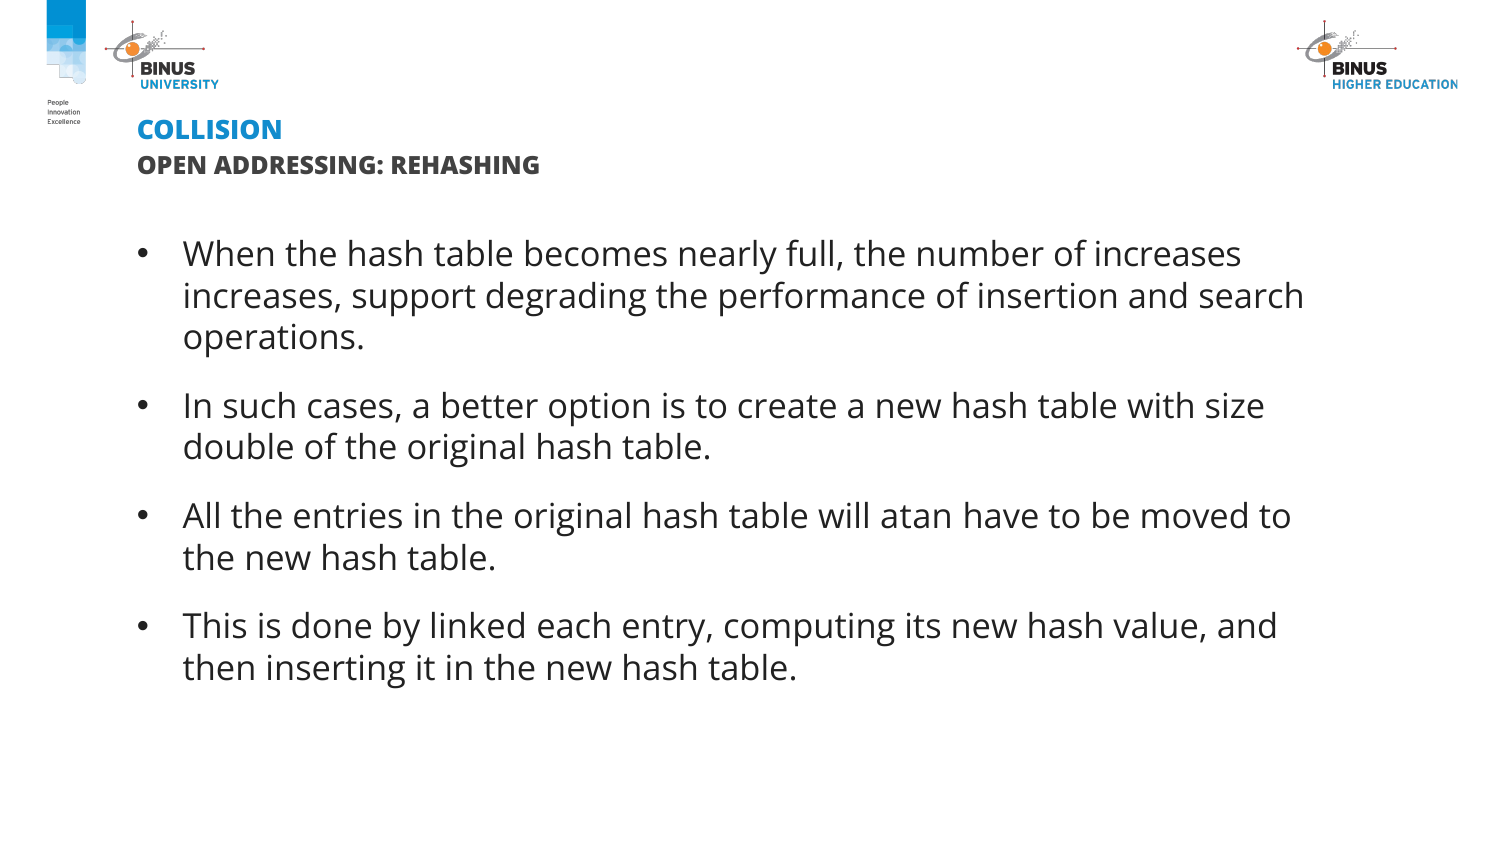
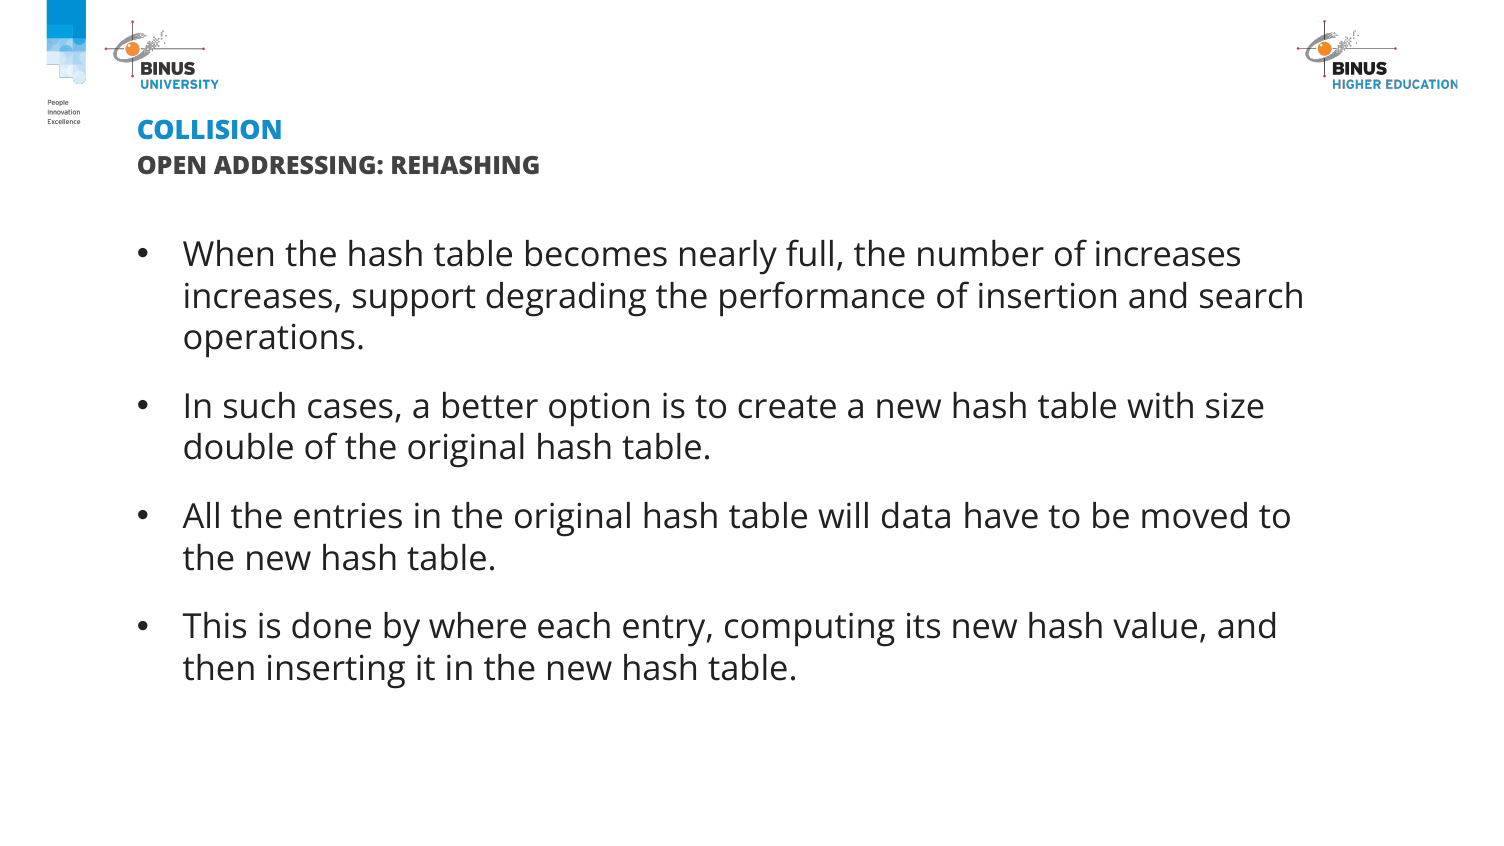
atan: atan -> data (917, 517)
linked: linked -> where (478, 628)
